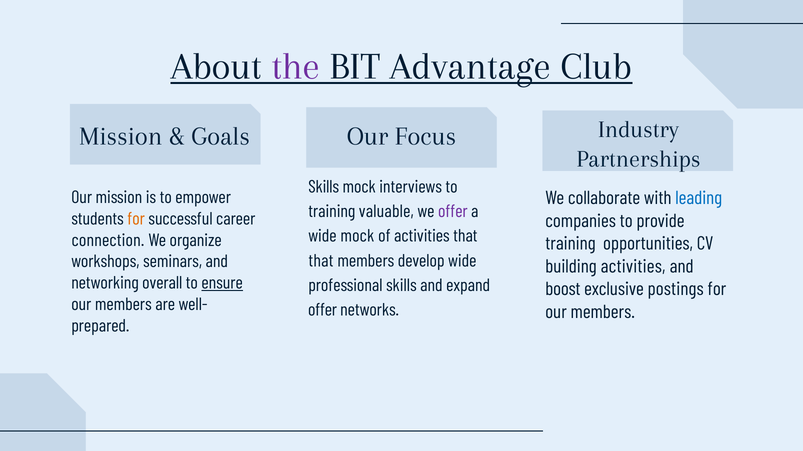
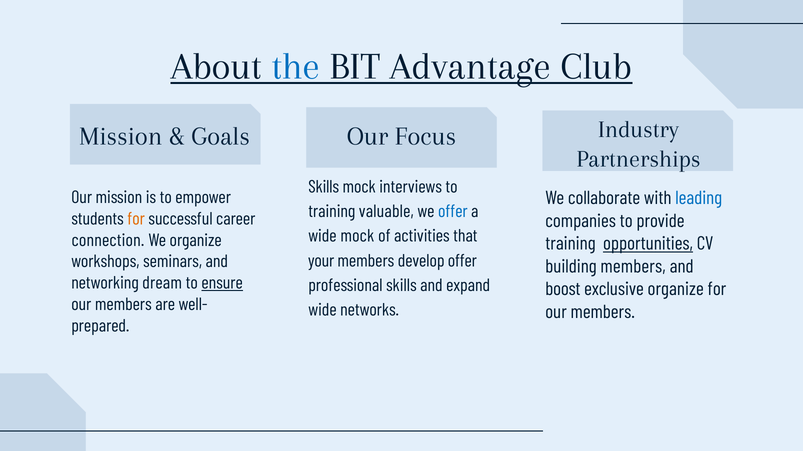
the colour: purple -> blue (296, 66)
offer colour: purple -> blue (453, 212)
opportunities underline: none -> present (648, 244)
that: that -> your (321, 261)
develop wide: wide -> offer (462, 261)
building activities: activities -> members (633, 267)
overall: overall -> dream (162, 283)
exclusive postings: postings -> organize (676, 290)
offer: offer -> wide (322, 310)
